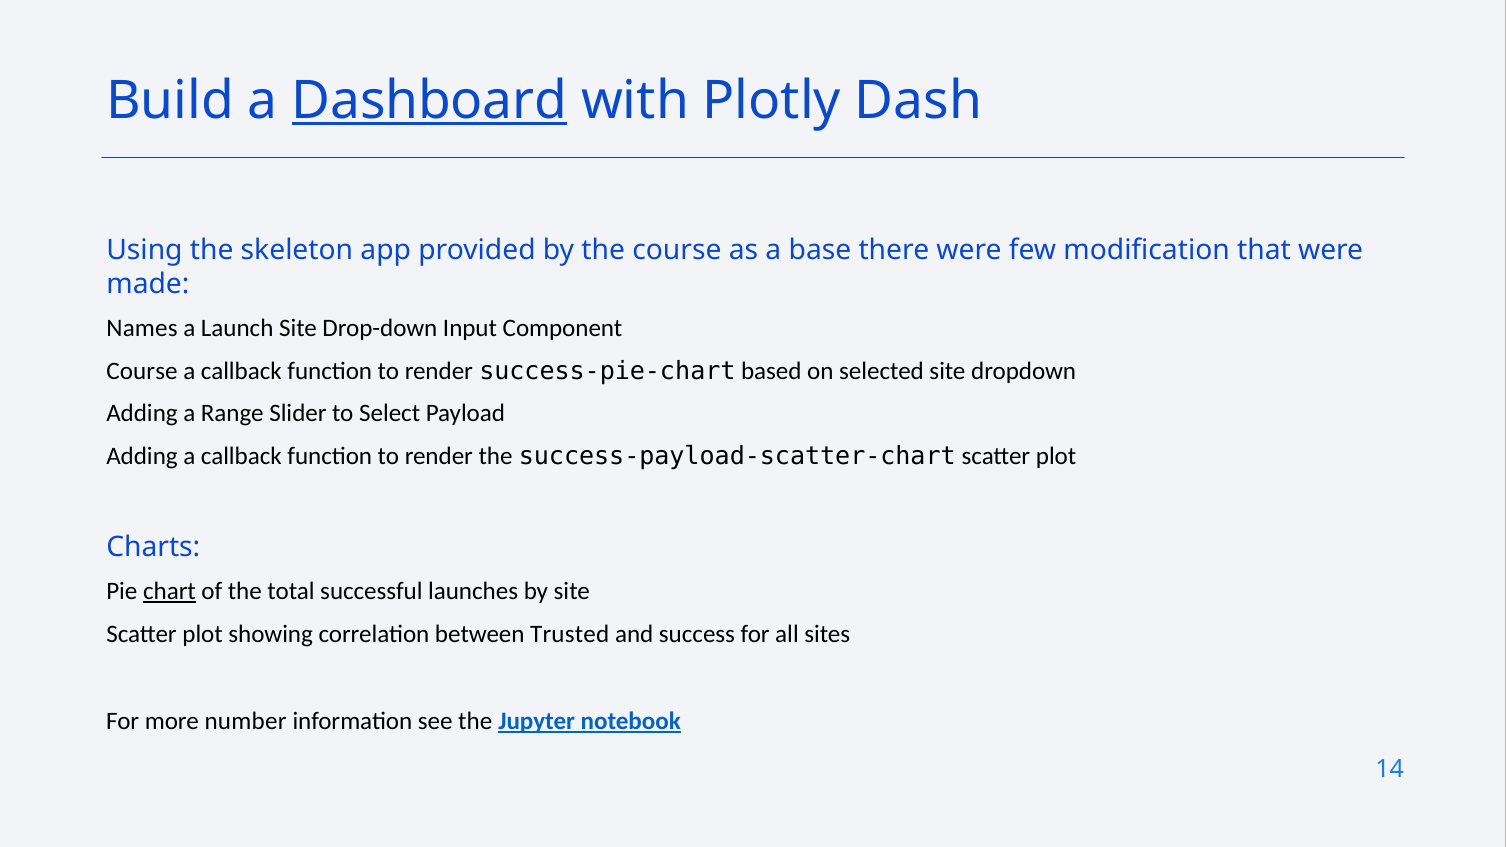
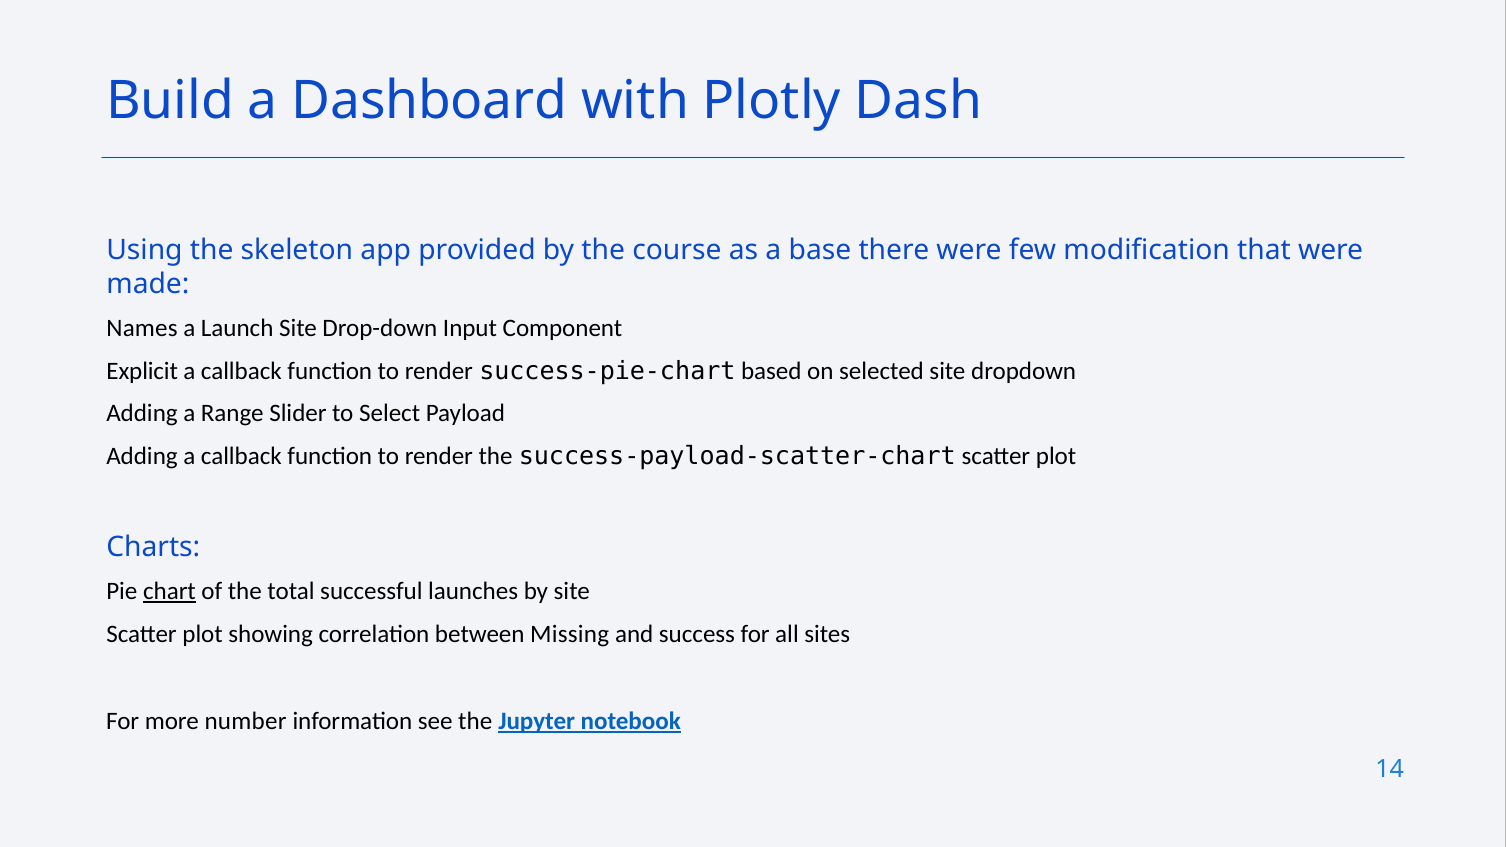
Dashboard underline: present -> none (429, 101)
Course: Course -> Explicit (142, 371)
Trusted: Trusted -> Missing (570, 634)
